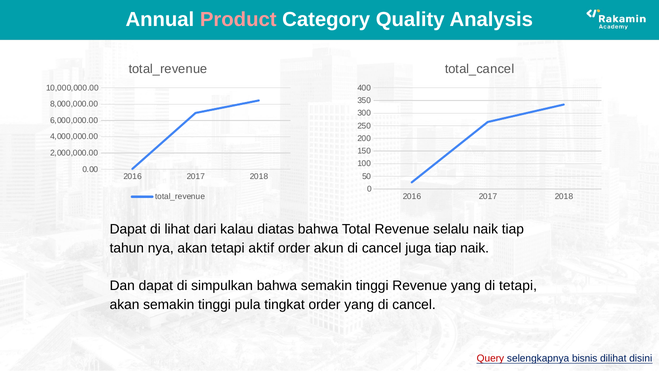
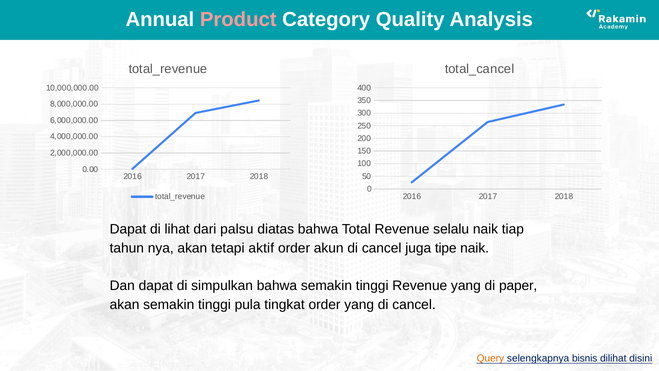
kalau: kalau -> palsu (237, 229)
juga tiap: tiap -> tipe (446, 248)
di tetapi: tetapi -> paper (518, 286)
Query colour: red -> orange (490, 358)
